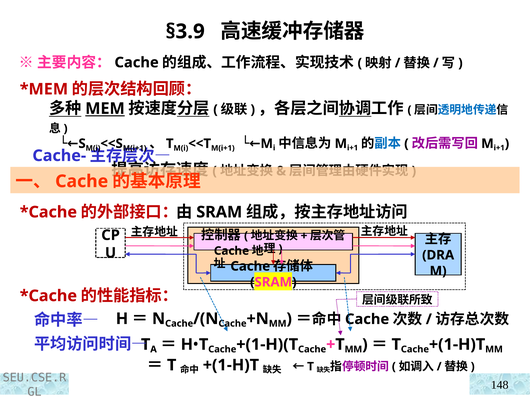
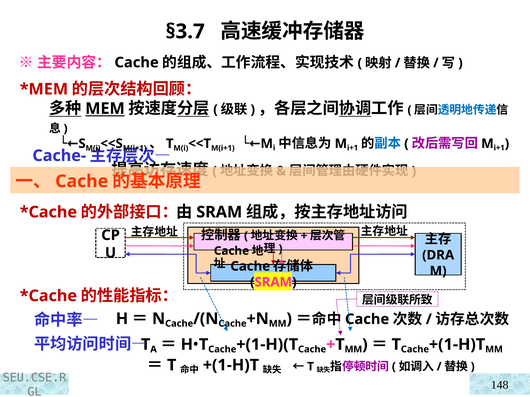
§3.9: §3.9 -> §3.7 (185, 32)
